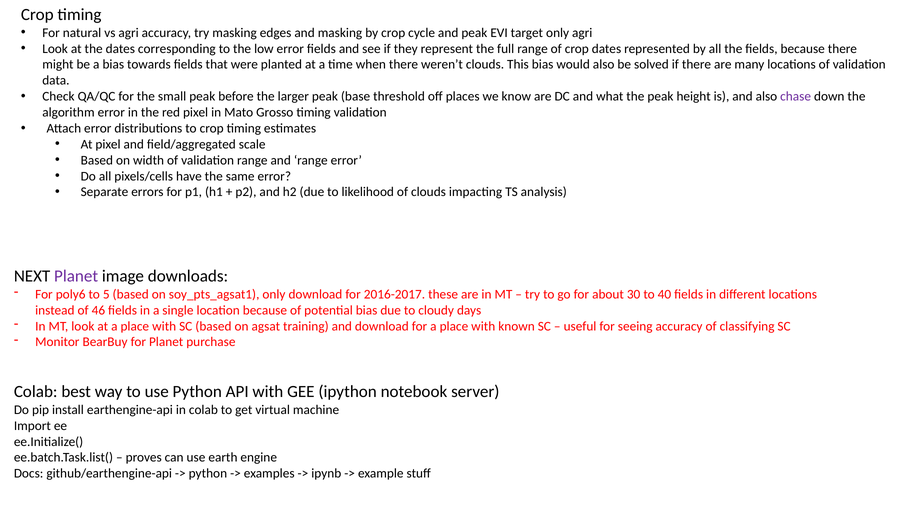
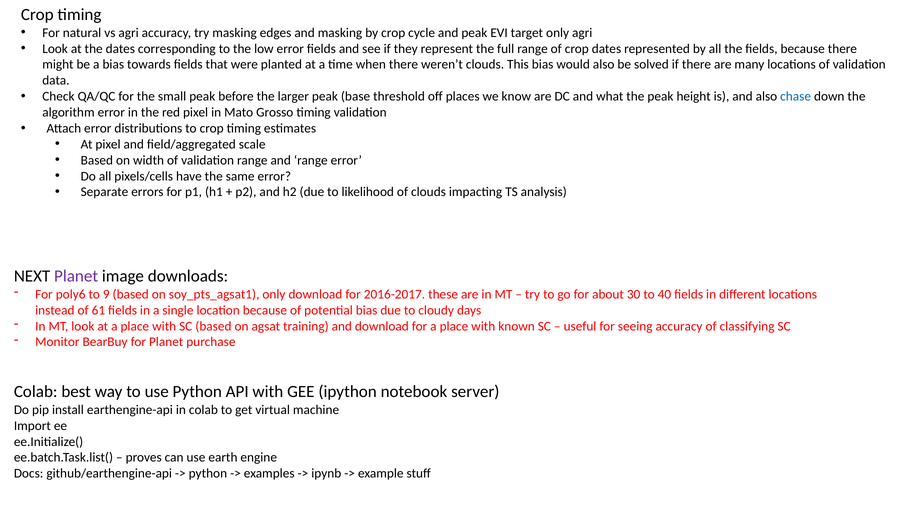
chase colour: purple -> blue (796, 96)
5: 5 -> 9 (106, 294)
46: 46 -> 61 (98, 310)
